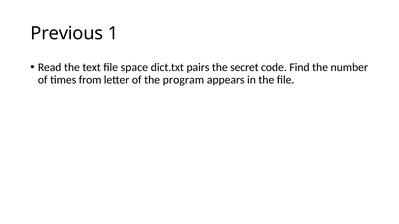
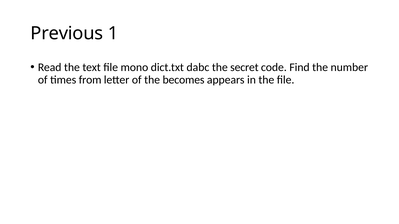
space: space -> mono (134, 67)
pairs: pairs -> dabc (198, 67)
program: program -> becomes (184, 80)
